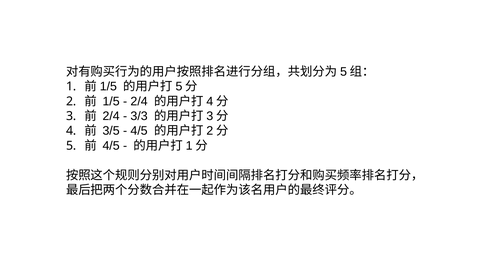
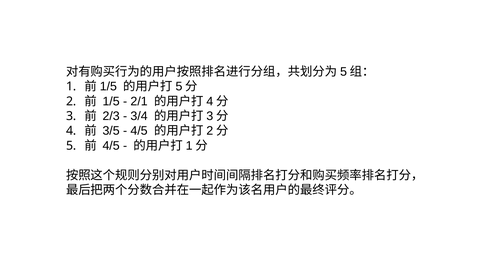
2/4: 2/4 -> 2/1 (139, 101)
2/4: 2/4 -> 2/3 (111, 116)
3/3: 3/3 -> 3/4 (139, 116)
